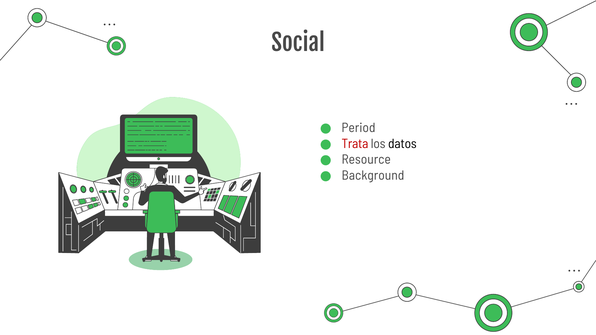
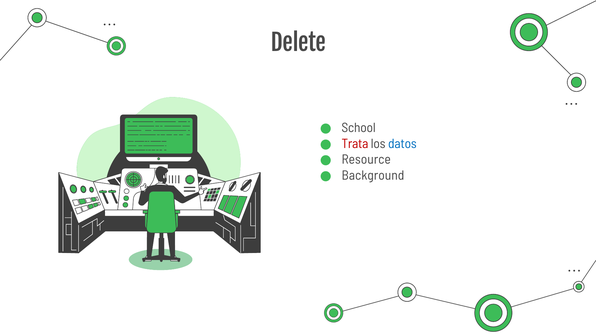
Social: Social -> Delete (298, 44)
Period: Period -> School (359, 128)
datos colour: black -> blue (402, 144)
